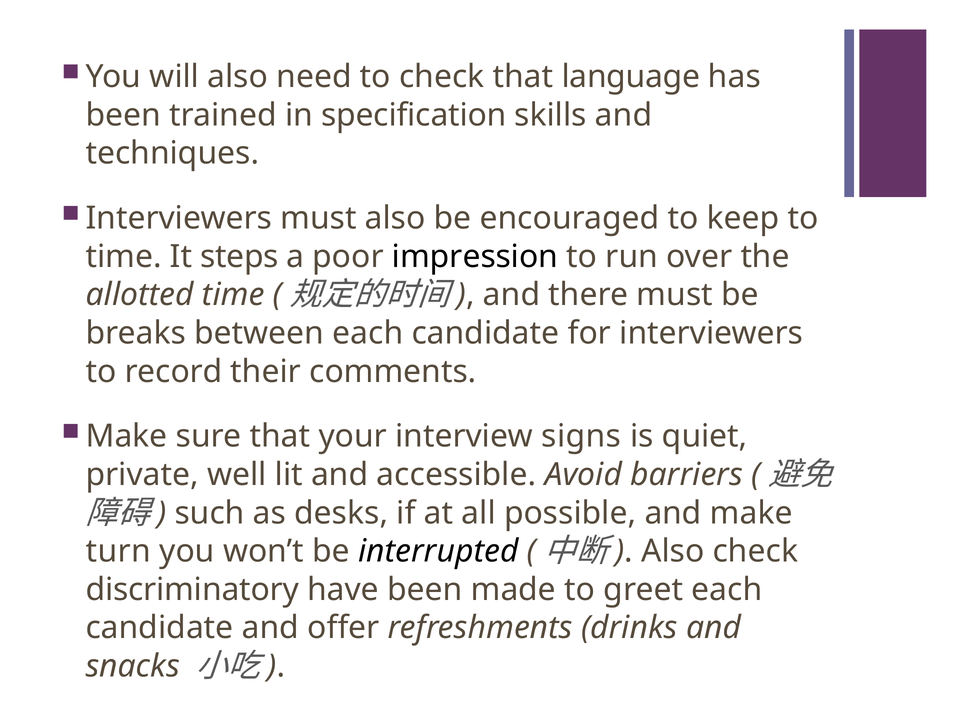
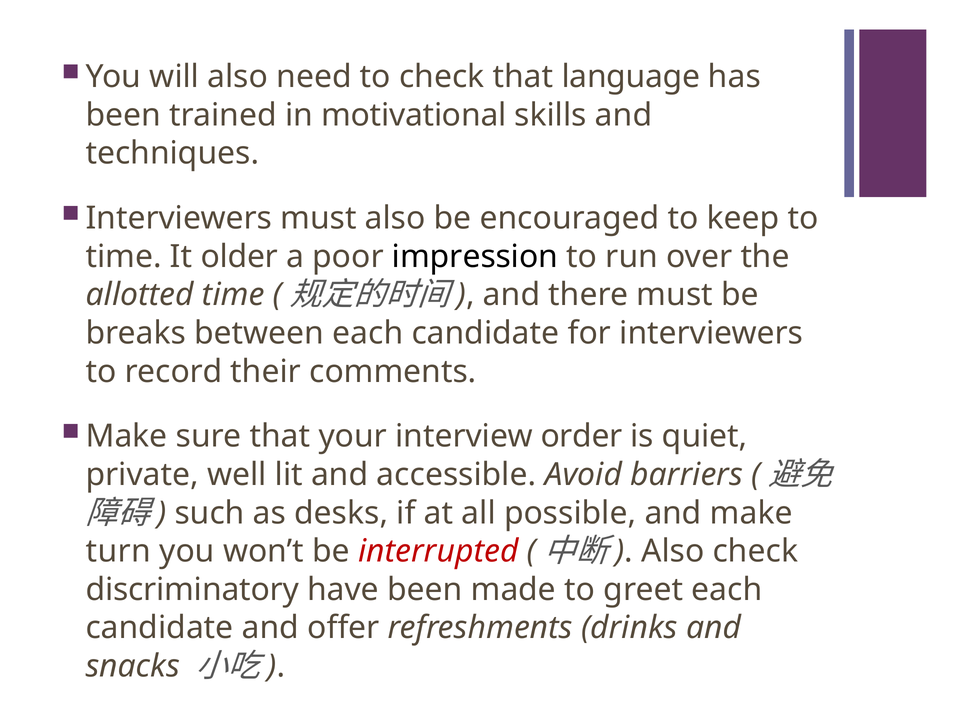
specification: specification -> motivational (414, 115)
steps: steps -> older (239, 257)
signs: signs -> order (582, 436)
interrupted colour: black -> red (438, 551)
